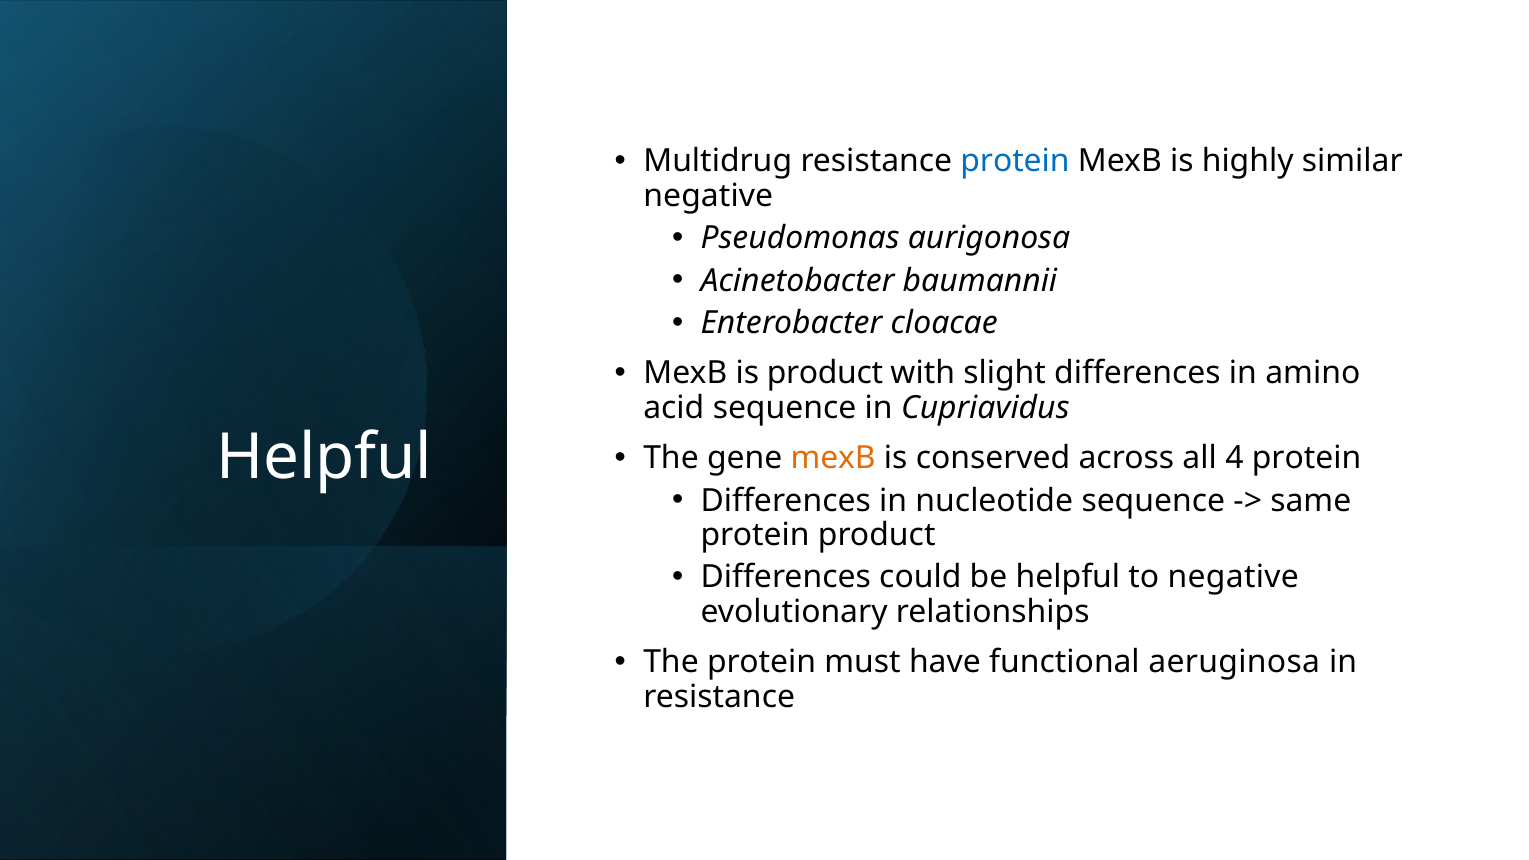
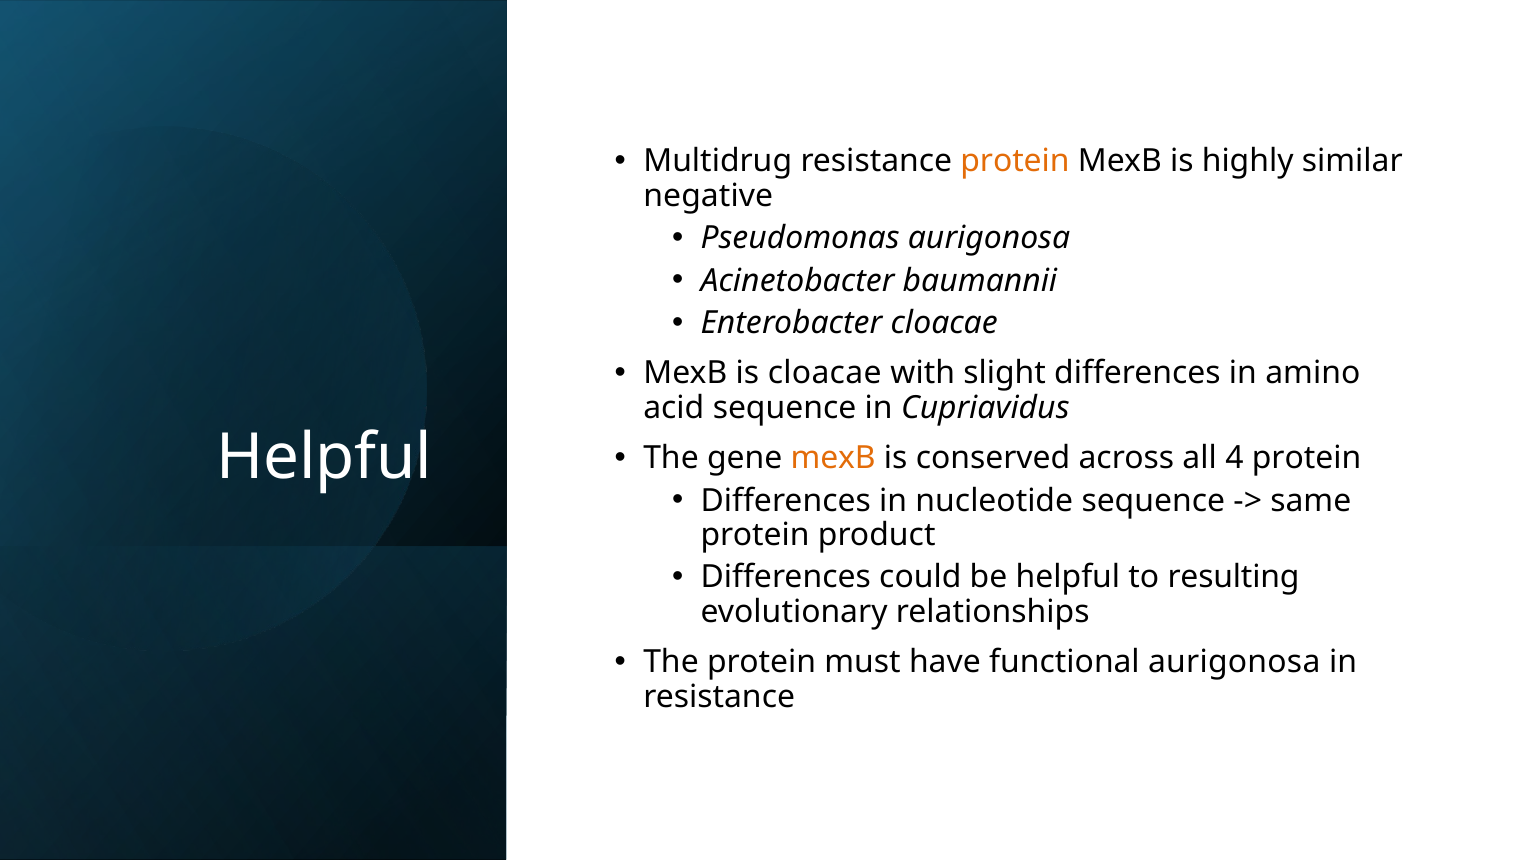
protein colour: blue -> orange (1015, 161)
is product: product -> cloacae (825, 373)
to negative: negative -> resulting (1234, 577)
functional aeruginosa: aeruginosa -> aurigonosa (1234, 662)
